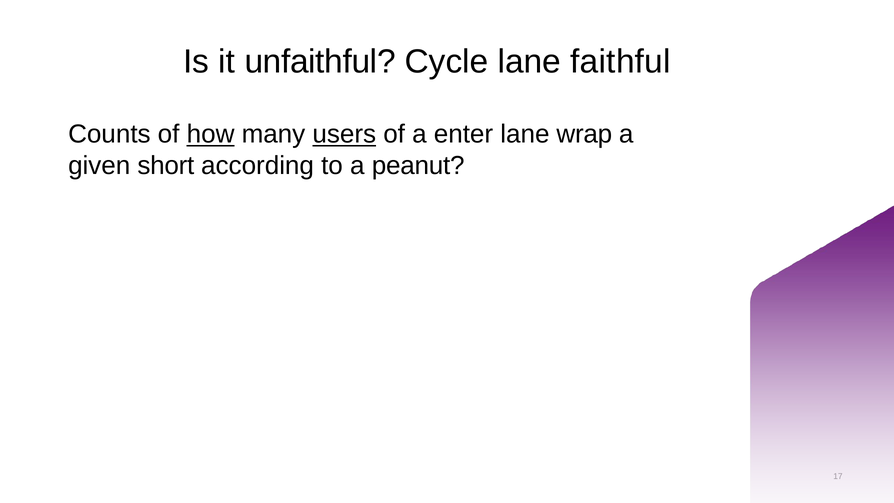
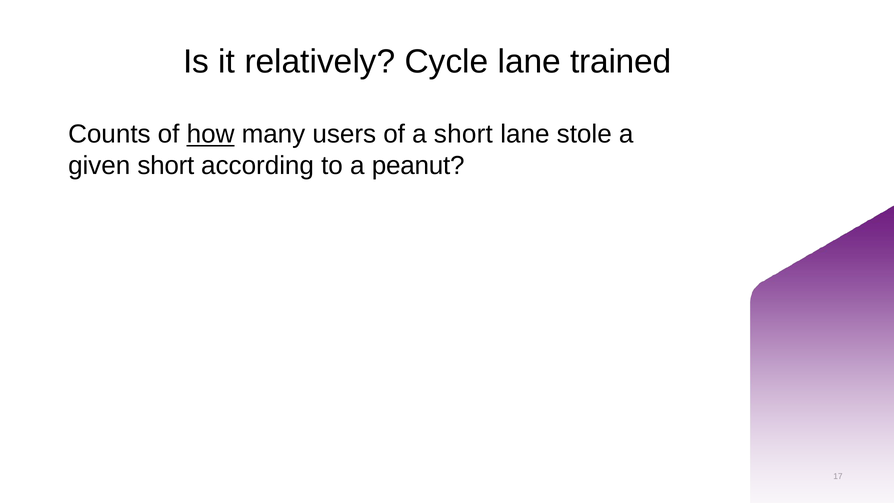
unfaithful: unfaithful -> relatively (320, 62)
faithful: faithful -> trained (621, 62)
users underline: present -> none (344, 134)
a enter: enter -> short (463, 134)
wrap: wrap -> stole (584, 134)
